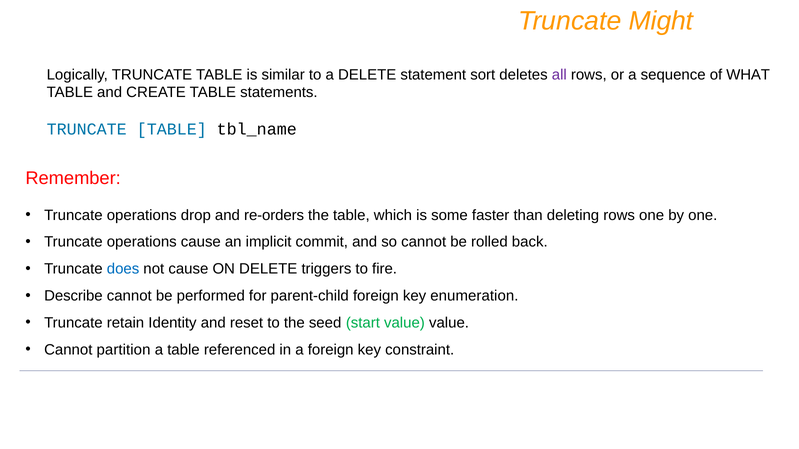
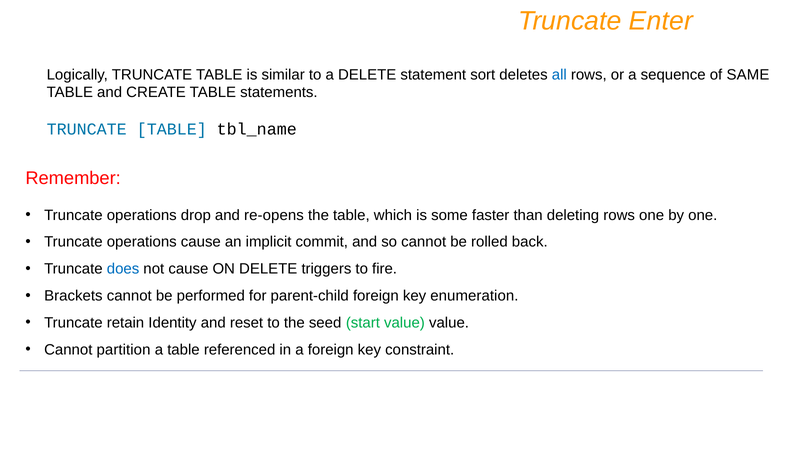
Might: Might -> Enter (661, 21)
all colour: purple -> blue (559, 75)
WHAT: WHAT -> SAME (748, 75)
re-orders: re-orders -> re-opens (274, 215)
Describe: Describe -> Brackets (73, 296)
